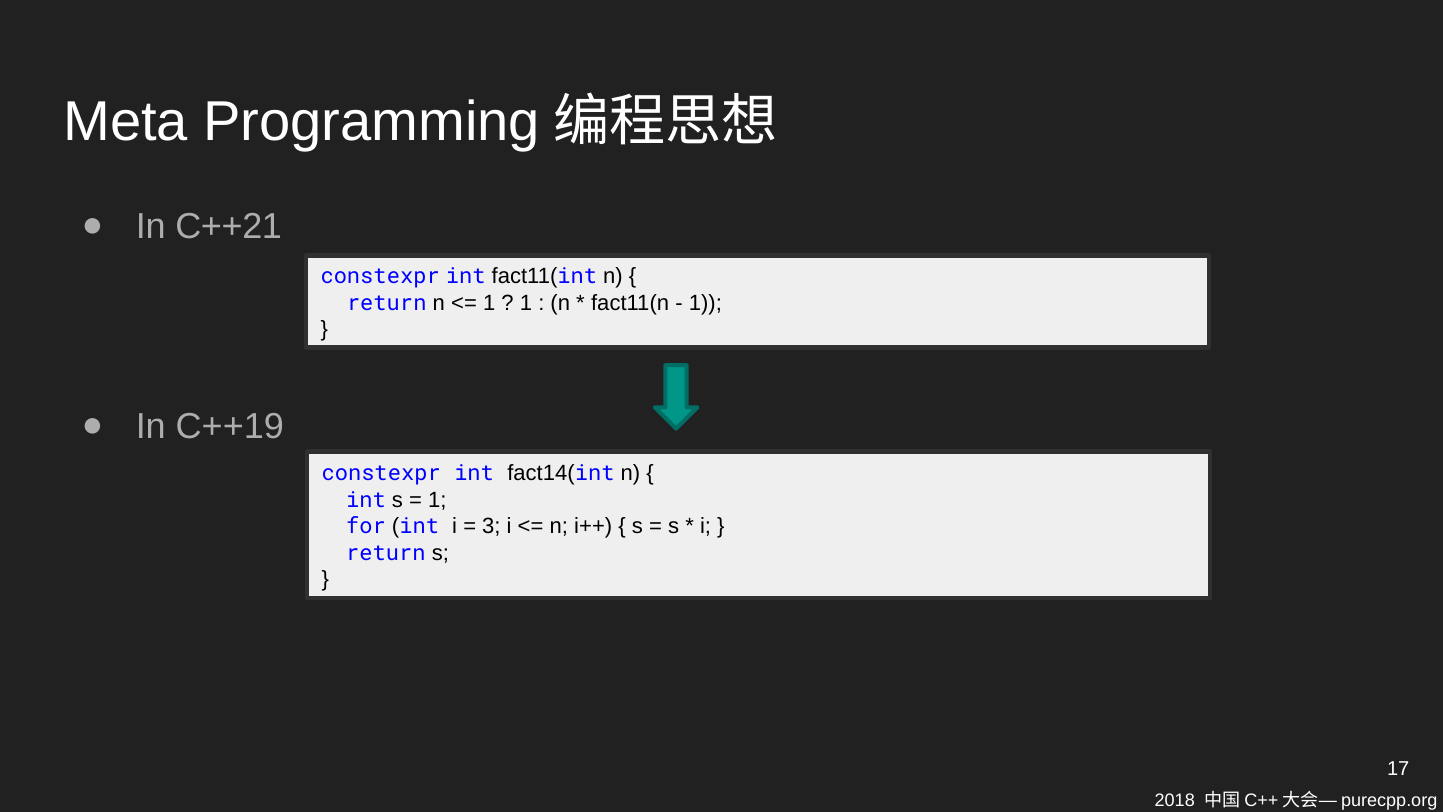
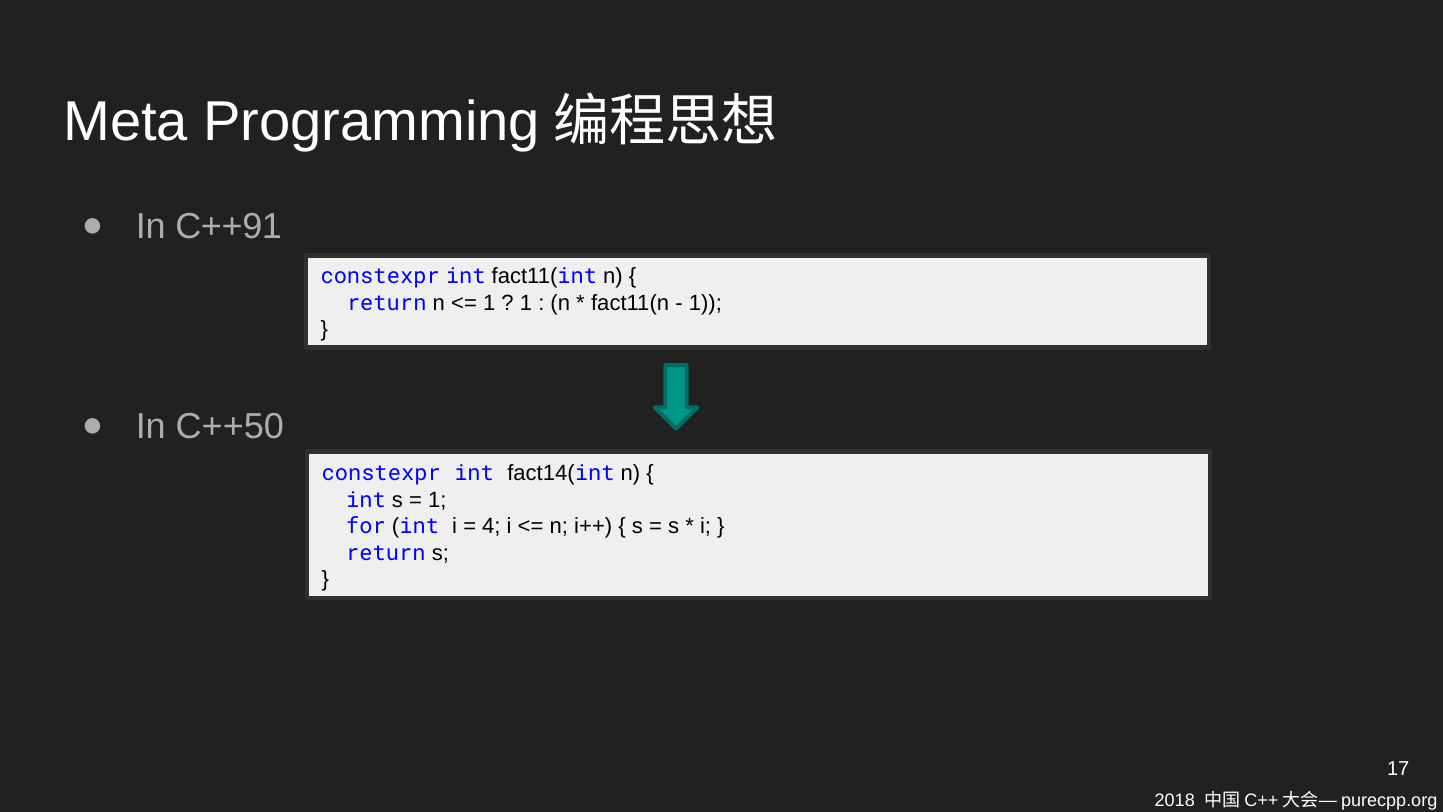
C++21: C++21 -> C++91 (229, 227)
C++19: C++19 -> C++50 (230, 426)
3: 3 -> 4 (491, 526)
